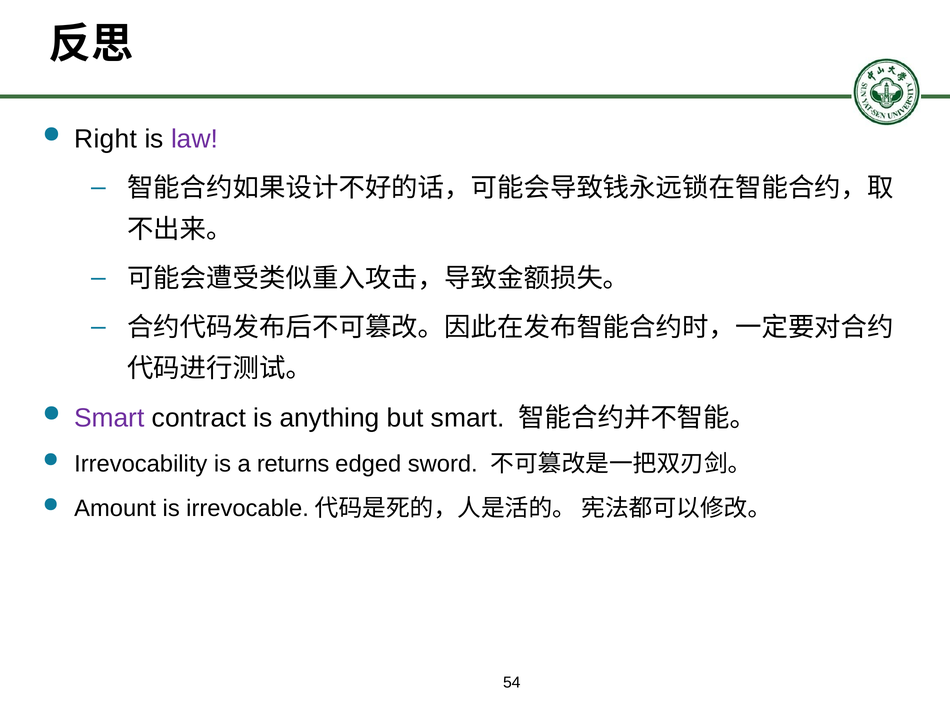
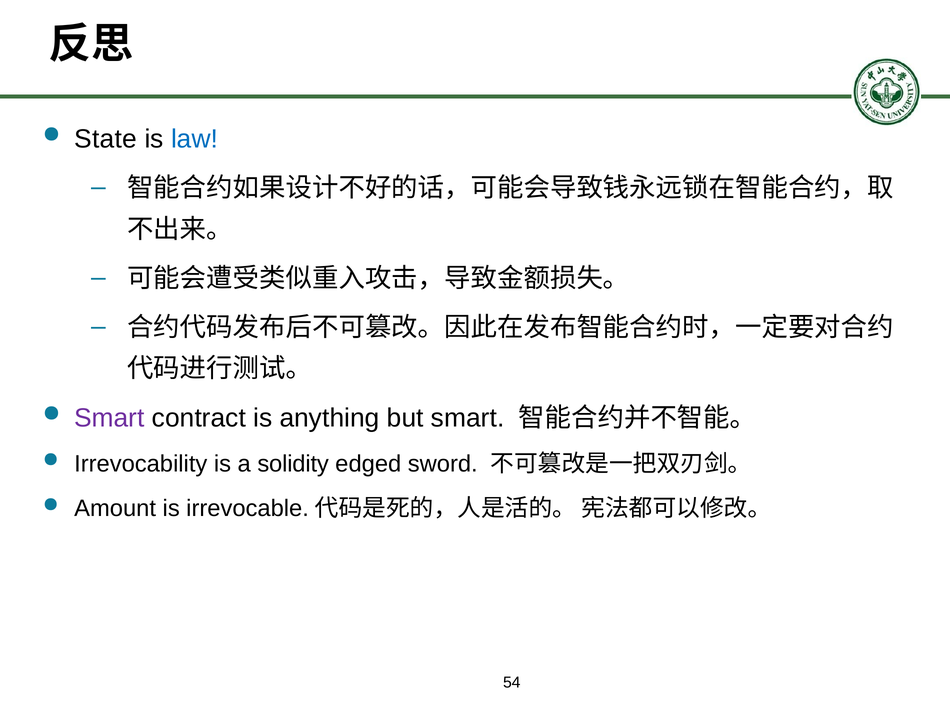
Right: Right -> State (106, 139)
law colour: purple -> blue (195, 139)
returns: returns -> solidity (293, 464)
